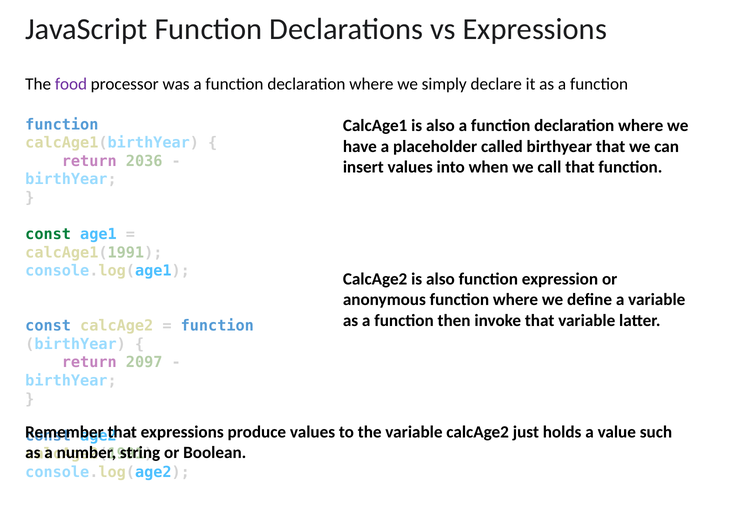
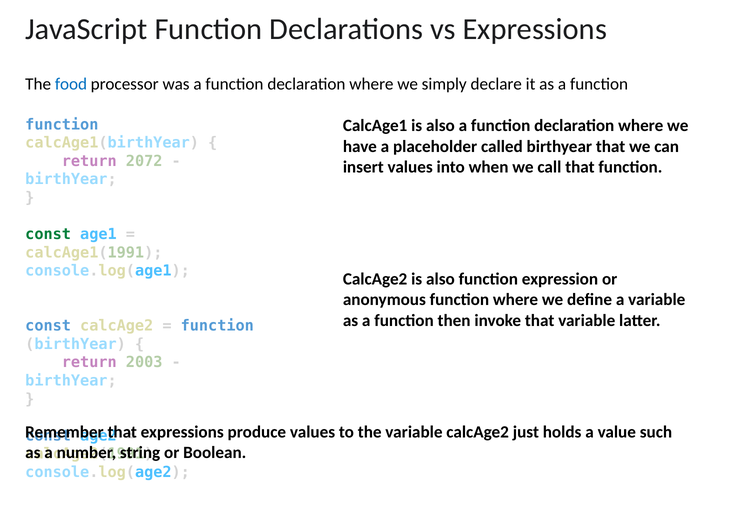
food colour: purple -> blue (71, 84)
2036: 2036 -> 2072 (144, 161)
2097: 2097 -> 2003 (144, 362)
